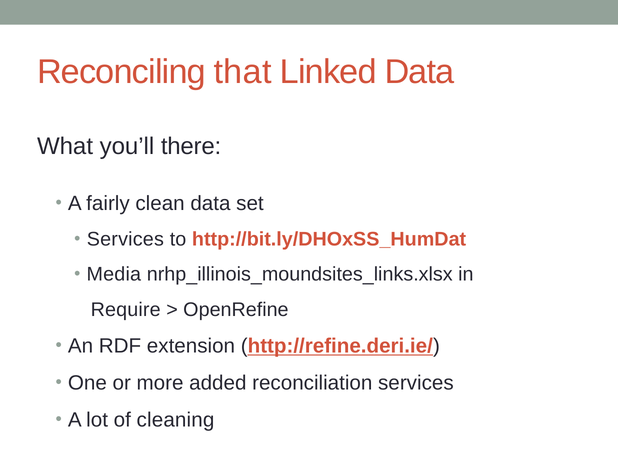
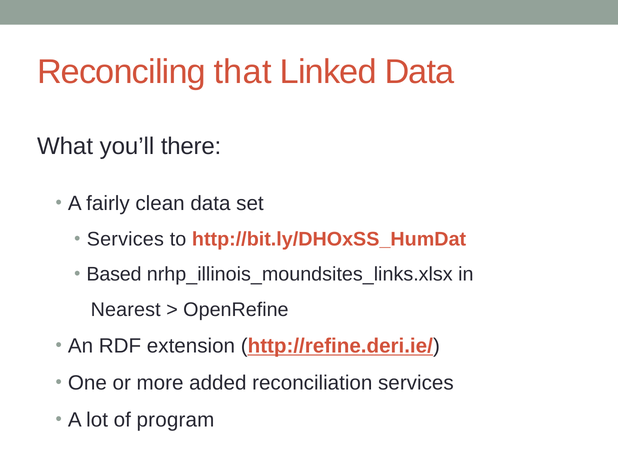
Media: Media -> Based (114, 275)
Require: Require -> Nearest (126, 310)
cleaning: cleaning -> program (175, 420)
